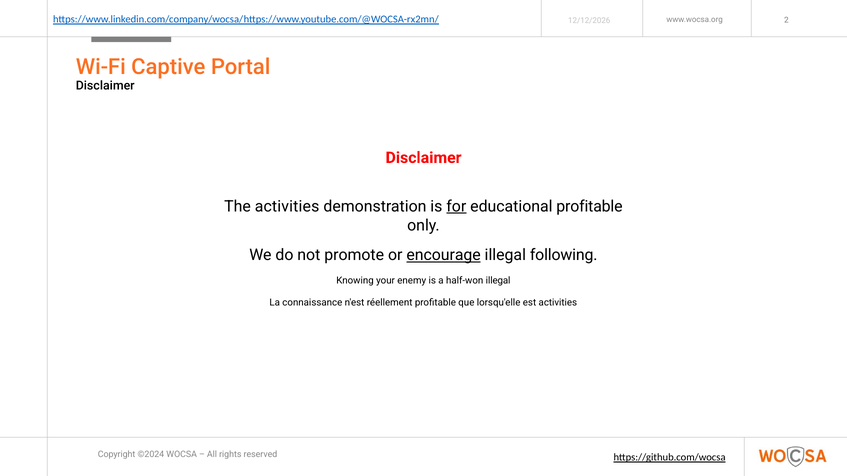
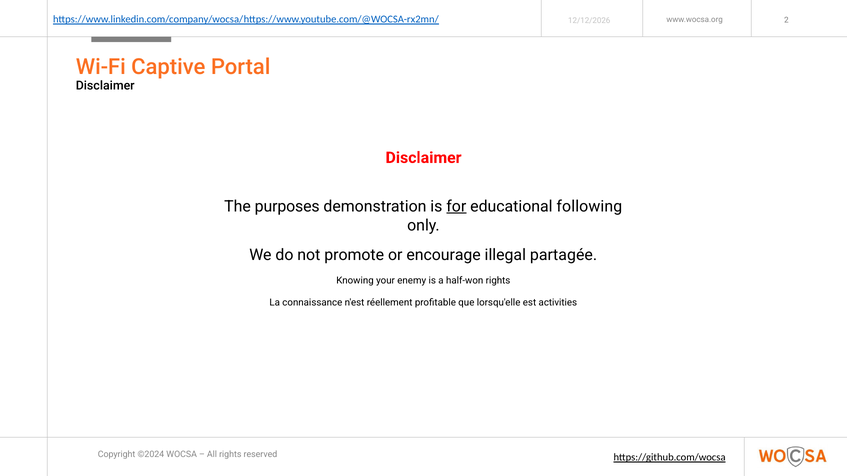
The activities: activities -> purposes (287, 207)
educational profitable: profitable -> following (589, 207)
encourage underline: present -> none (444, 255)
following: following -> partagée (564, 255)
half-won illegal: illegal -> rights (498, 281)
